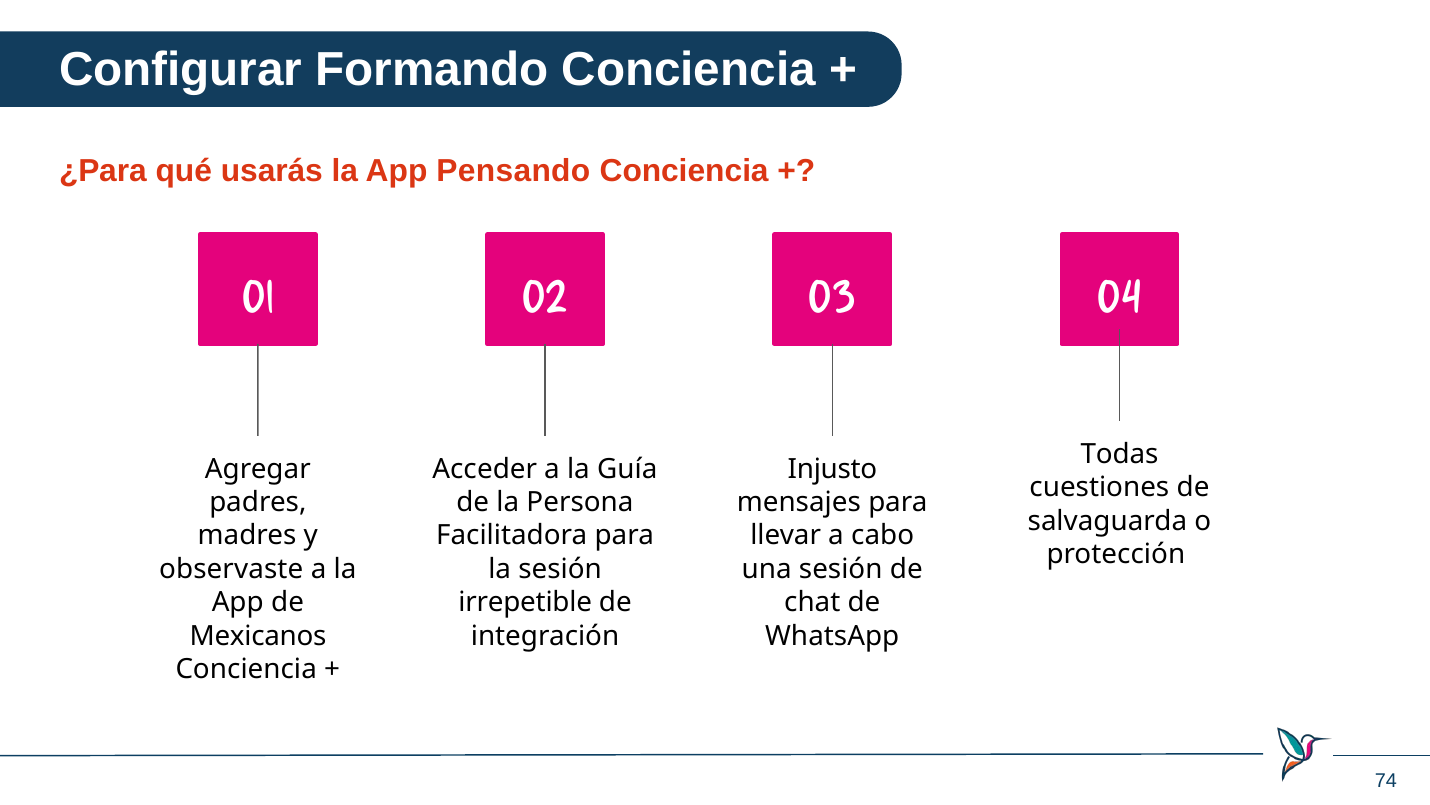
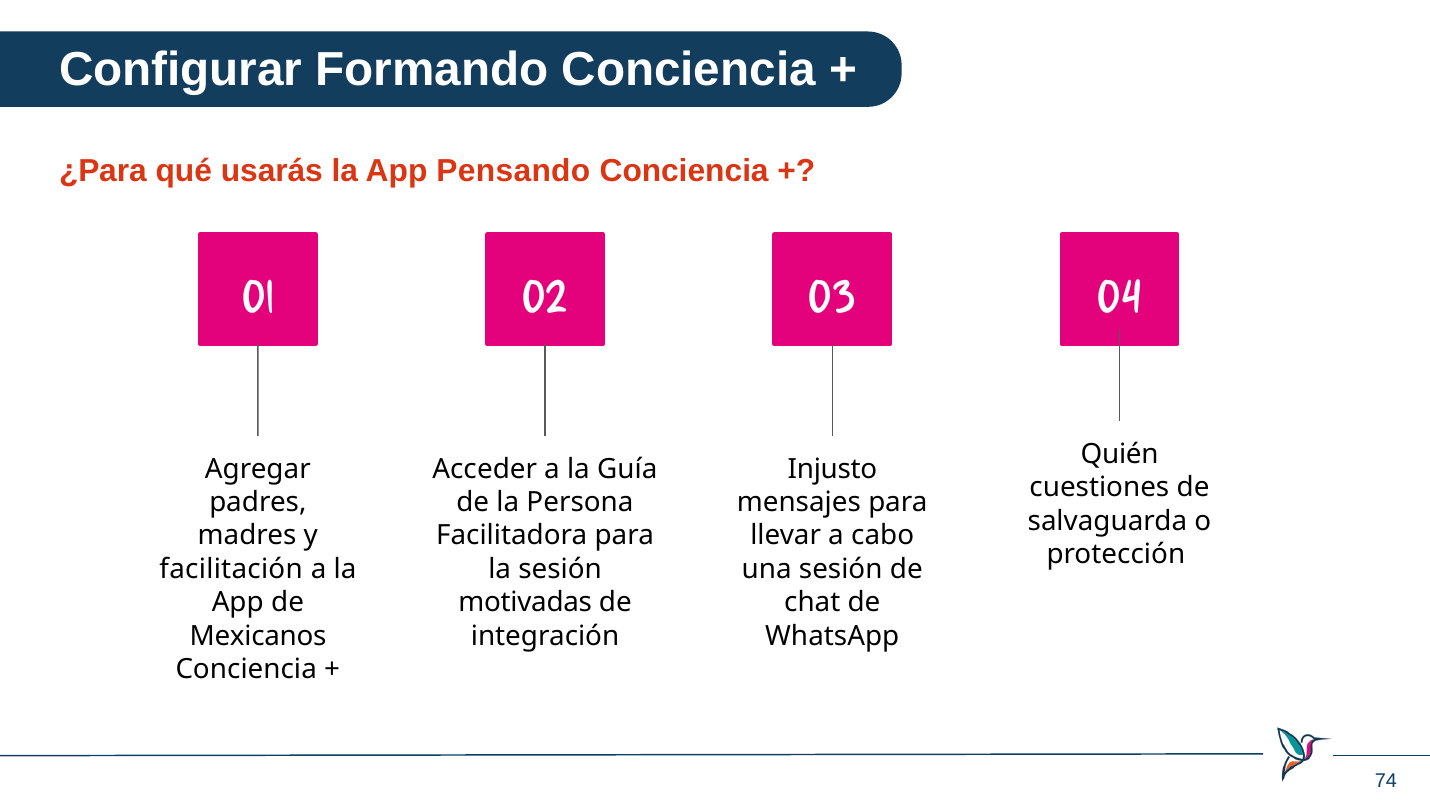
Todas: Todas -> Quién (1120, 454)
observaste: observaste -> facilitación (231, 569)
irrepetible: irrepetible -> motivadas (525, 602)
